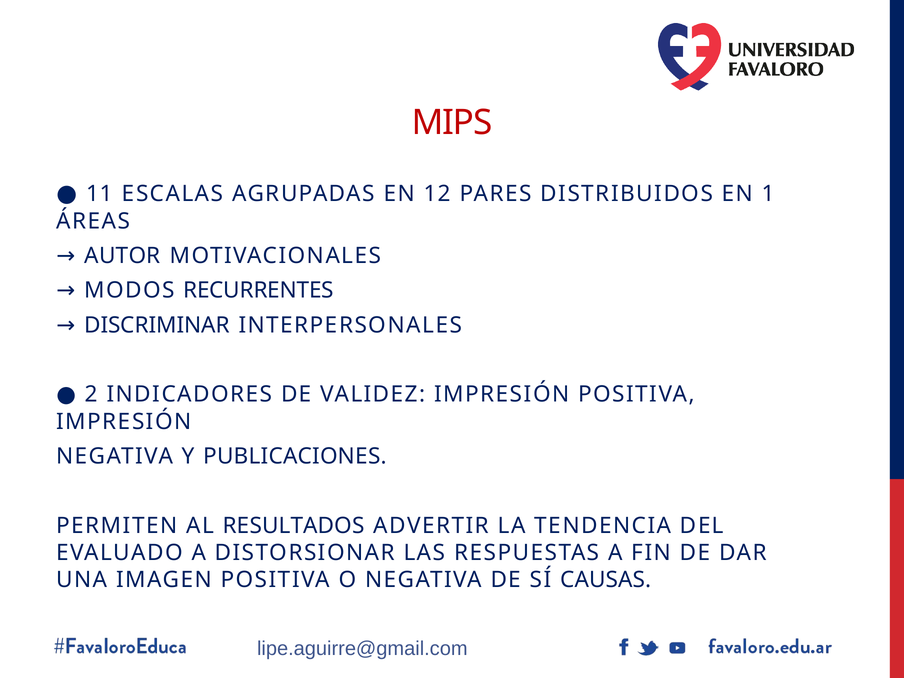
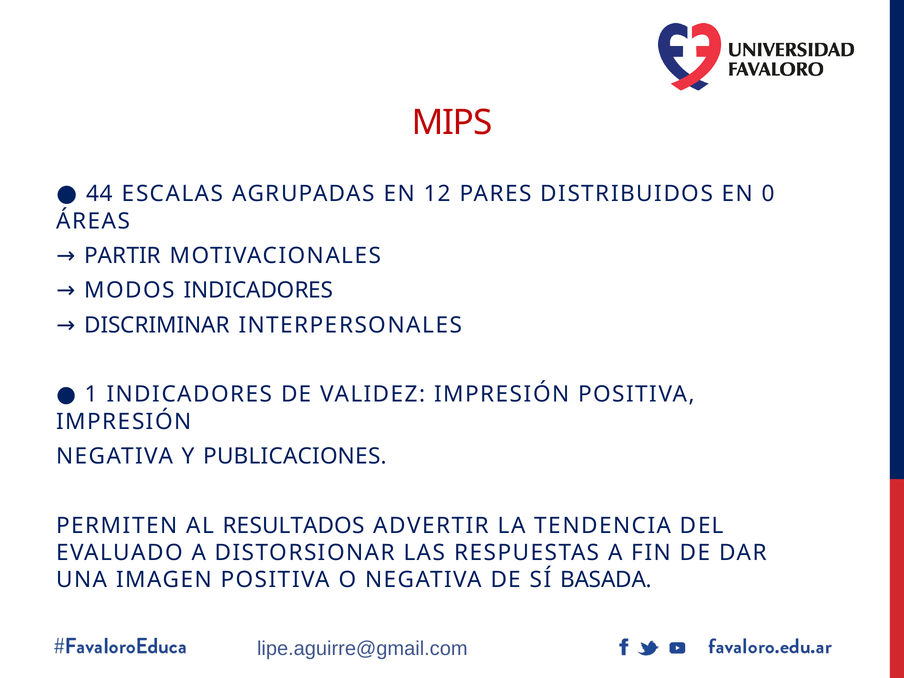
11: 11 -> 44 (99, 194)
1: 1 -> 0 (768, 194)
AUTOR: AUTOR -> PARTIR (123, 256)
MODOS RECURRENTES: RECURRENTES -> INDICADORES (258, 291)
2: 2 -> 1 (91, 395)
CAUSAS: CAUSAS -> BASADA (606, 580)
